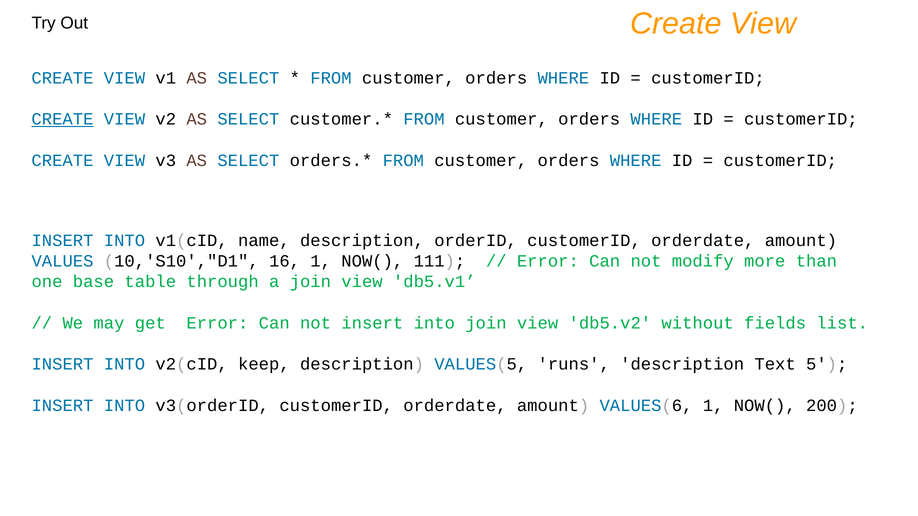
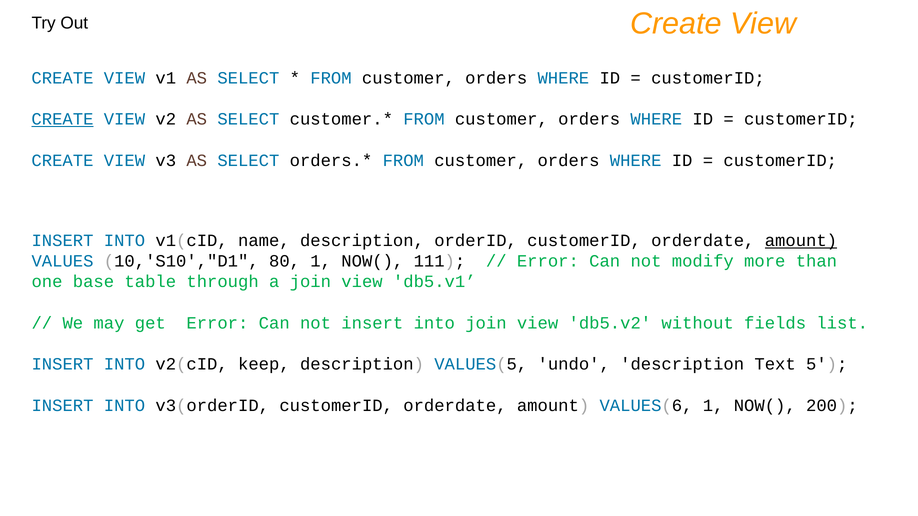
amount underline: none -> present (801, 241)
16: 16 -> 80 (285, 261)
runs: runs -> undo (574, 364)
